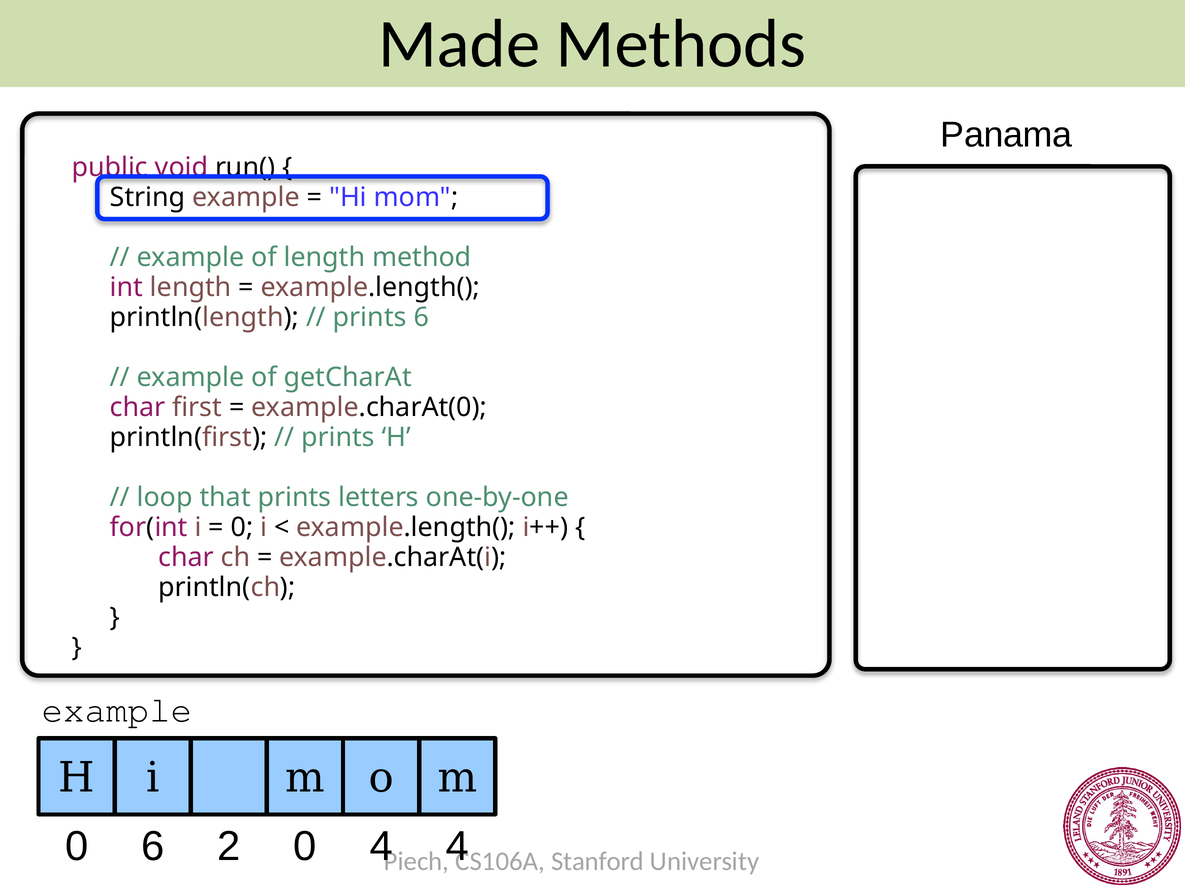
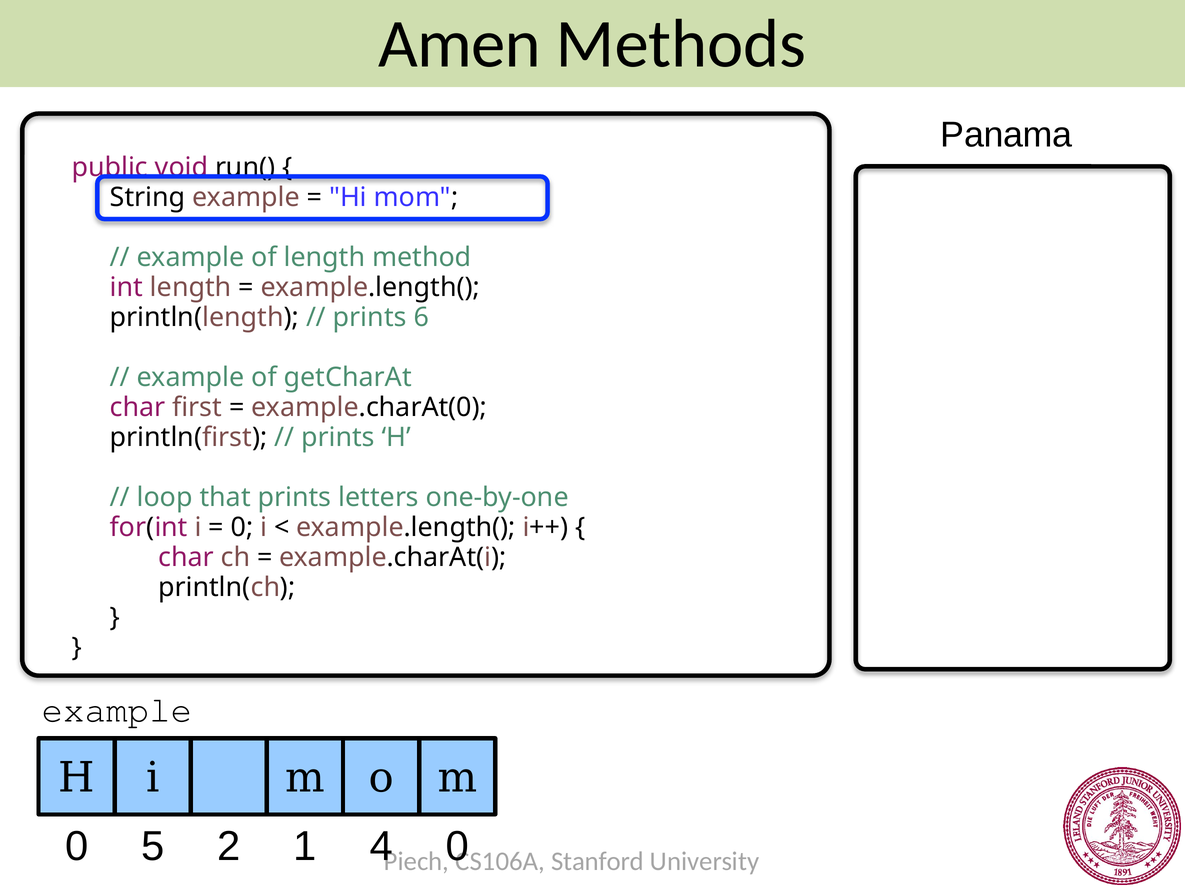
Made: Made -> Amen (460, 44)
0 6: 6 -> 5 (153, 846)
2 0: 0 -> 1 (305, 846)
4 4: 4 -> 0 (457, 846)
